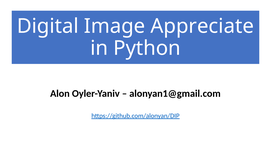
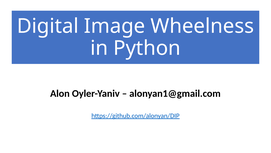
Appreciate: Appreciate -> Wheelness (202, 26)
